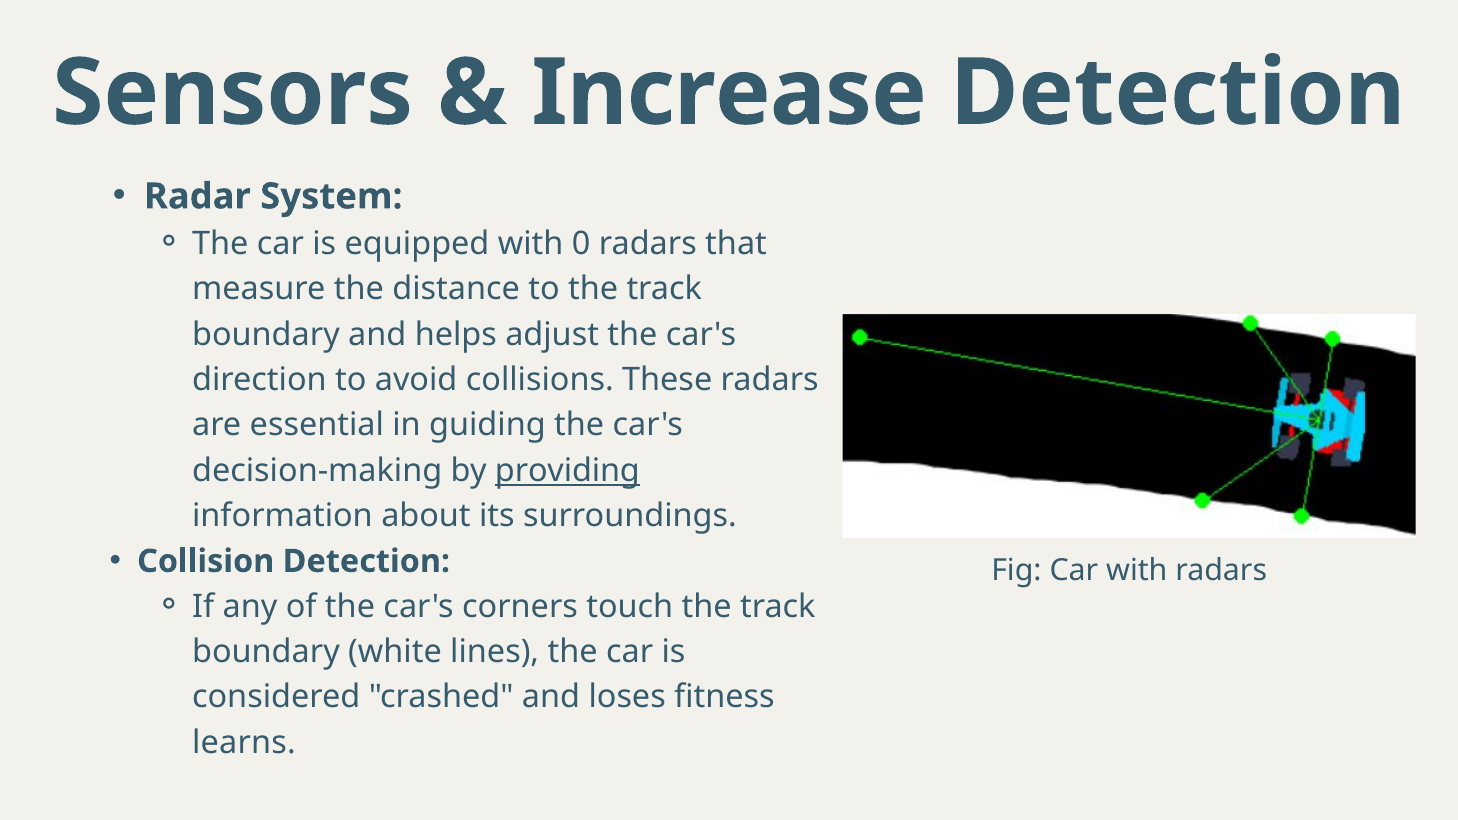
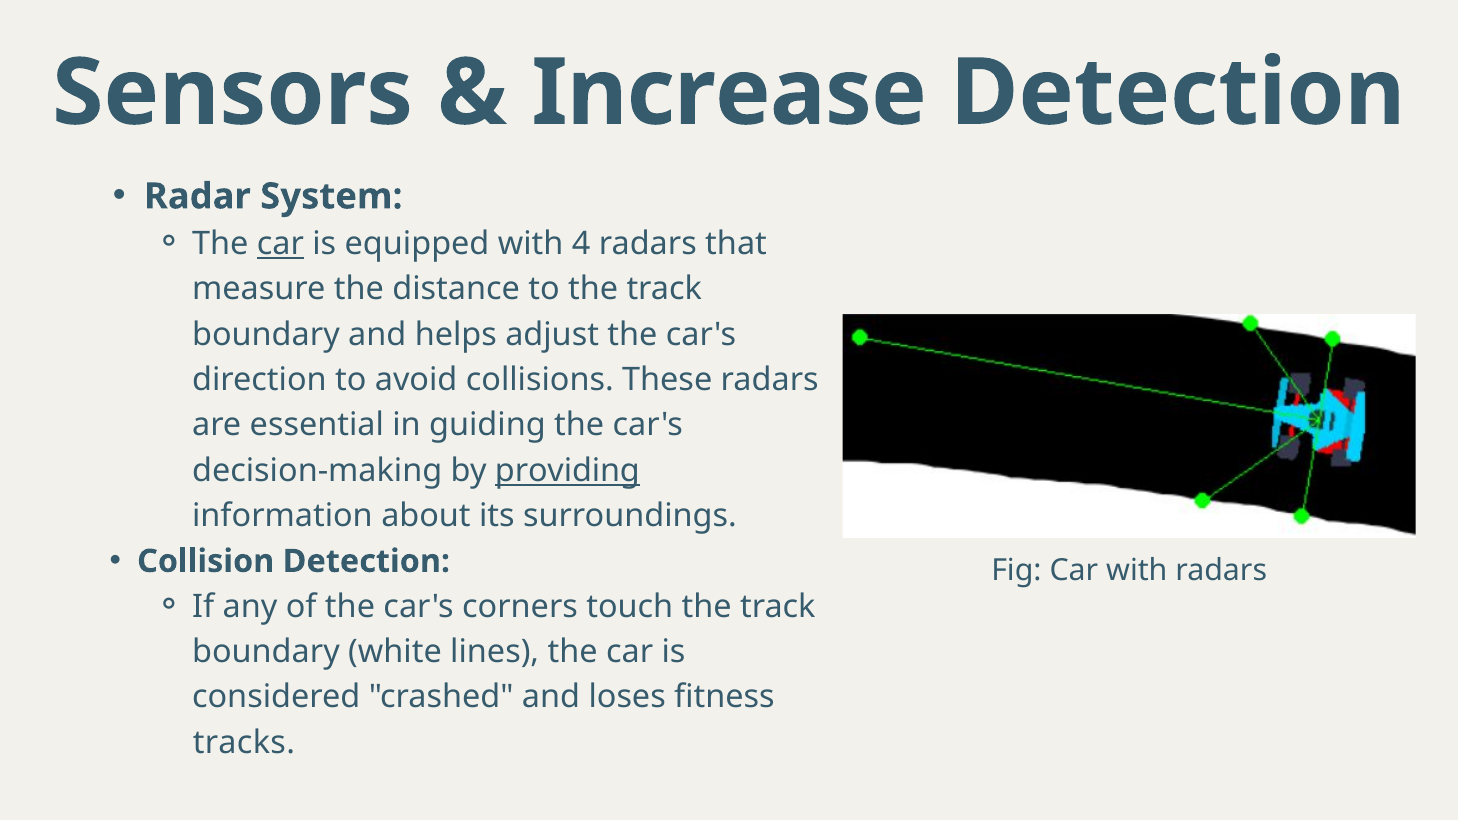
car underline: none -> present (280, 244)
0: 0 -> 4 (581, 244)
learns: learns -> tracks (244, 743)
